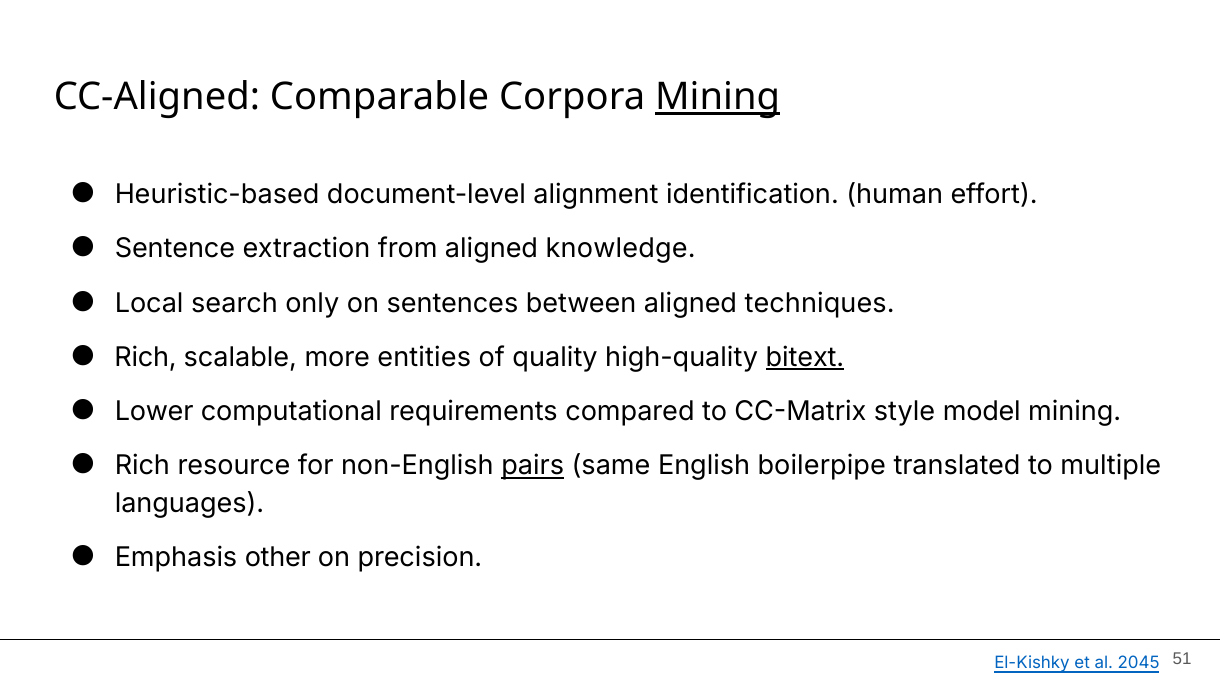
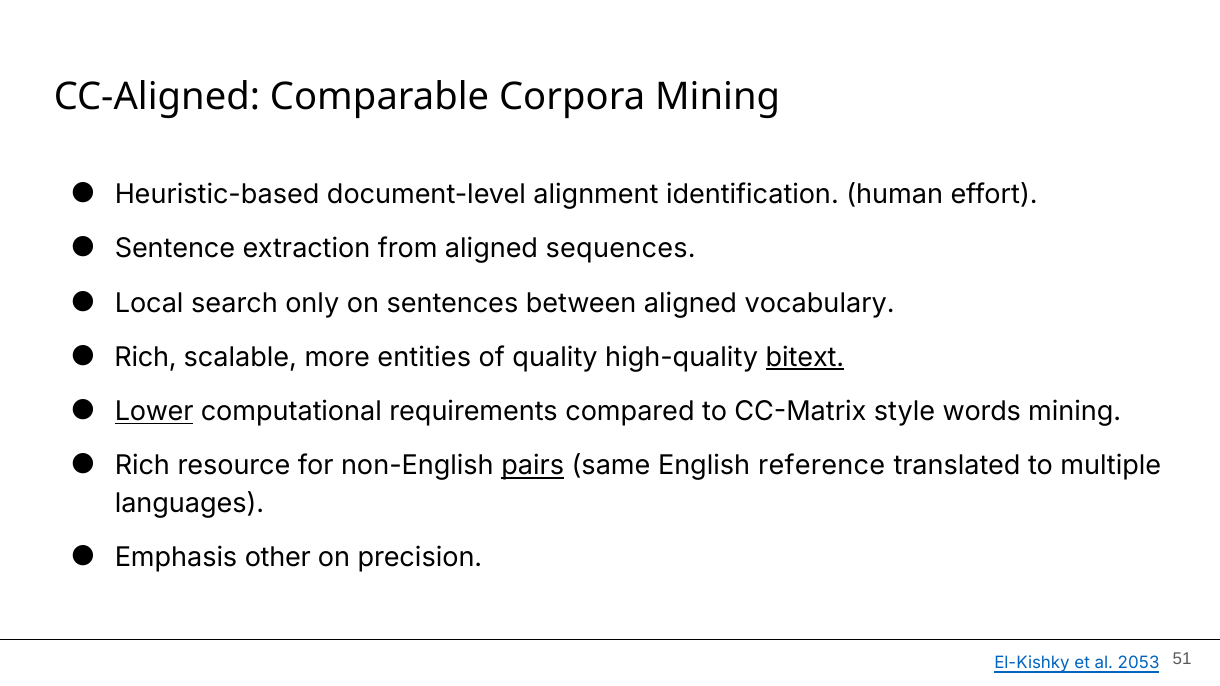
Mining underline: present -> none (718, 97)
knowledge: knowledge -> sequences (621, 249)
techniques: techniques -> vocabulary (820, 303)
Lower underline: none -> present (154, 412)
model: model -> words (982, 412)
boilerpipe: boilerpipe -> reference (822, 466)
2045: 2045 -> 2053 (1139, 663)
